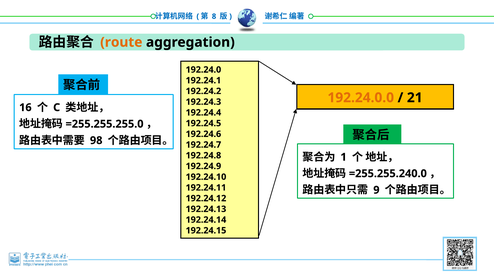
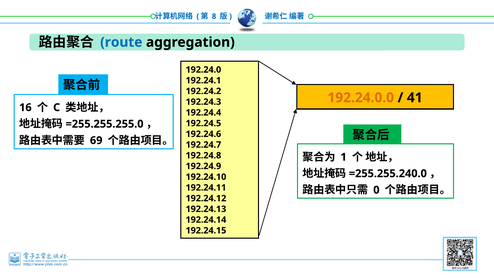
route colour: orange -> blue (121, 42)
21: 21 -> 41 (415, 98)
98: 98 -> 69 (96, 140)
9: 9 -> 0 (376, 190)
